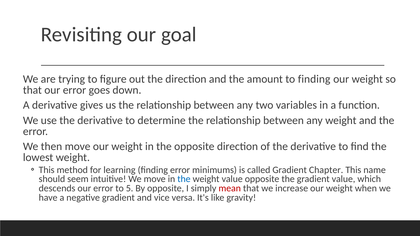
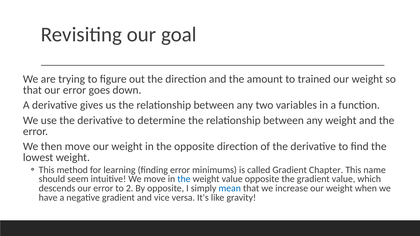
to finding: finding -> trained (314, 79)
5: 5 -> 2 (130, 189)
mean colour: red -> blue (230, 189)
